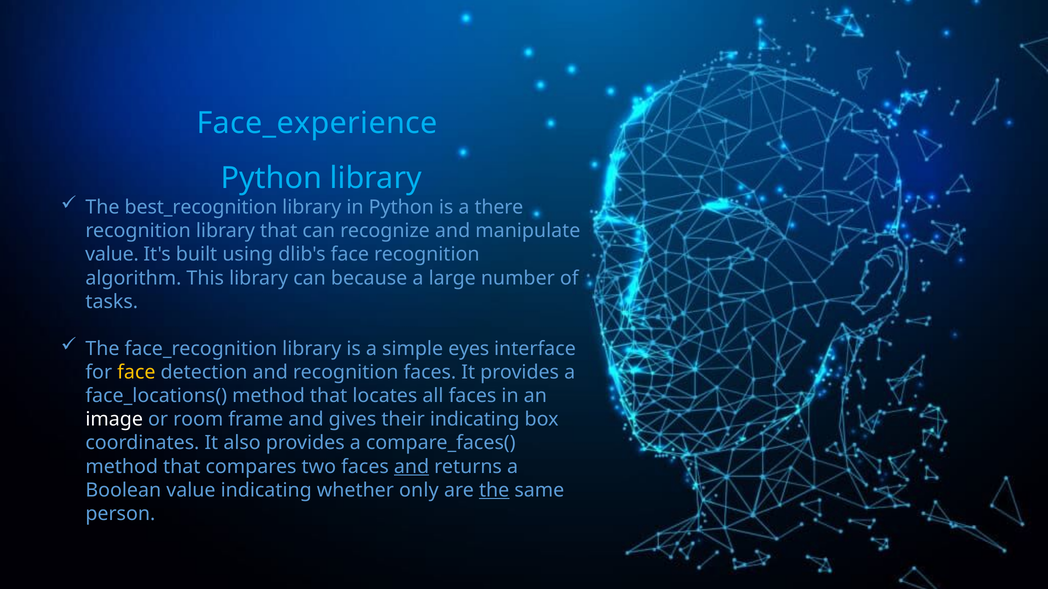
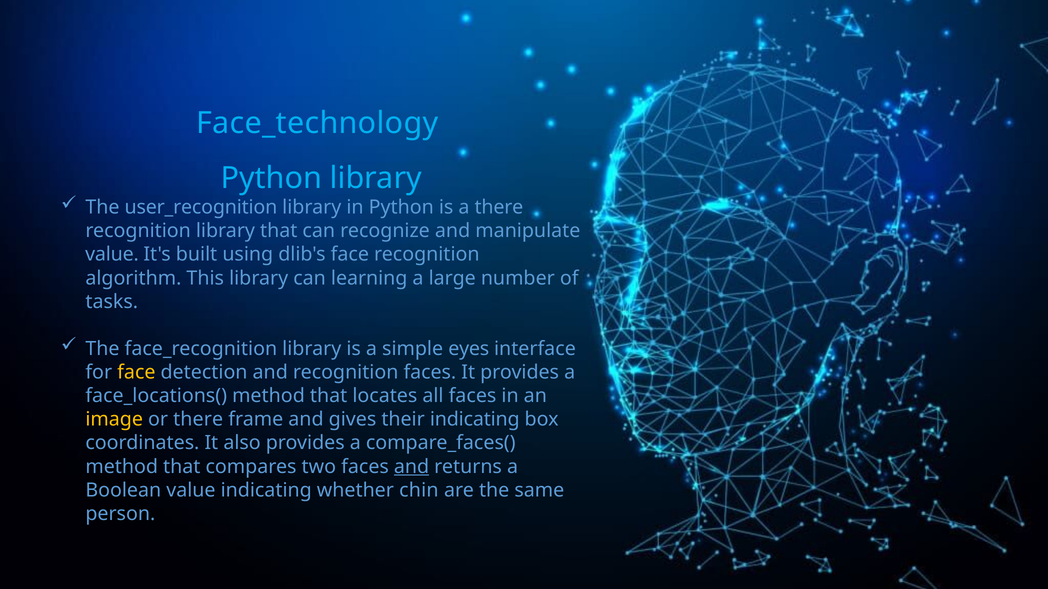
Face_experience: Face_experience -> Face_technology (317, 123)
best_recognition: best_recognition -> user_recognition (201, 208)
because: because -> learning (369, 278)
image colour: white -> yellow (114, 420)
or room: room -> there (198, 420)
only: only -> chin (419, 491)
the underline: present -> none (494, 491)
